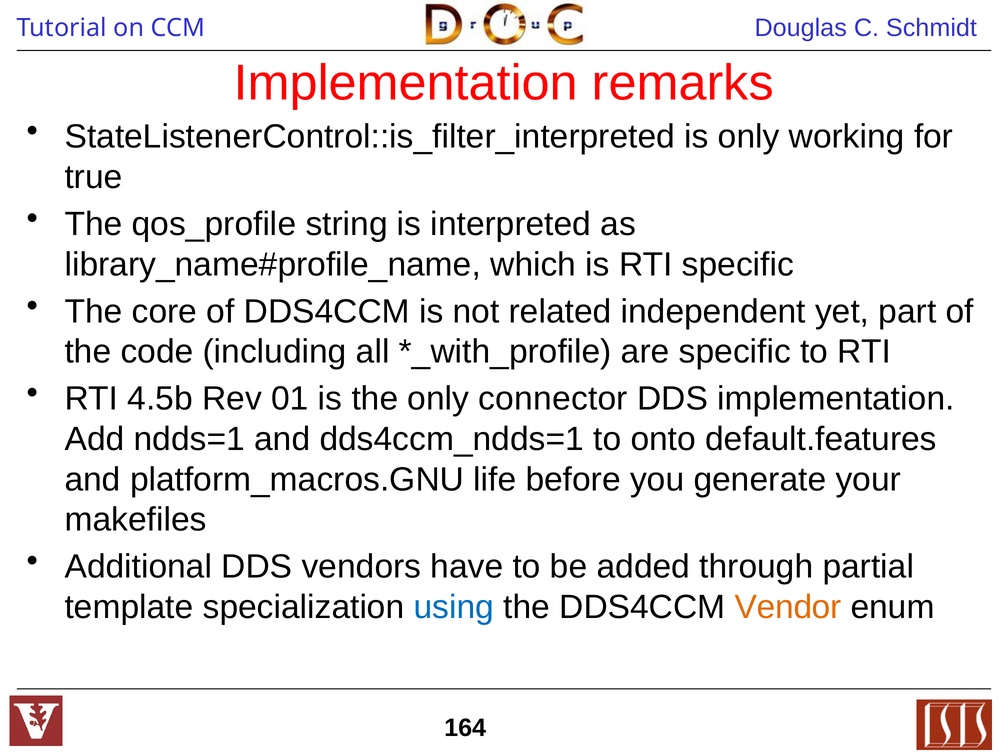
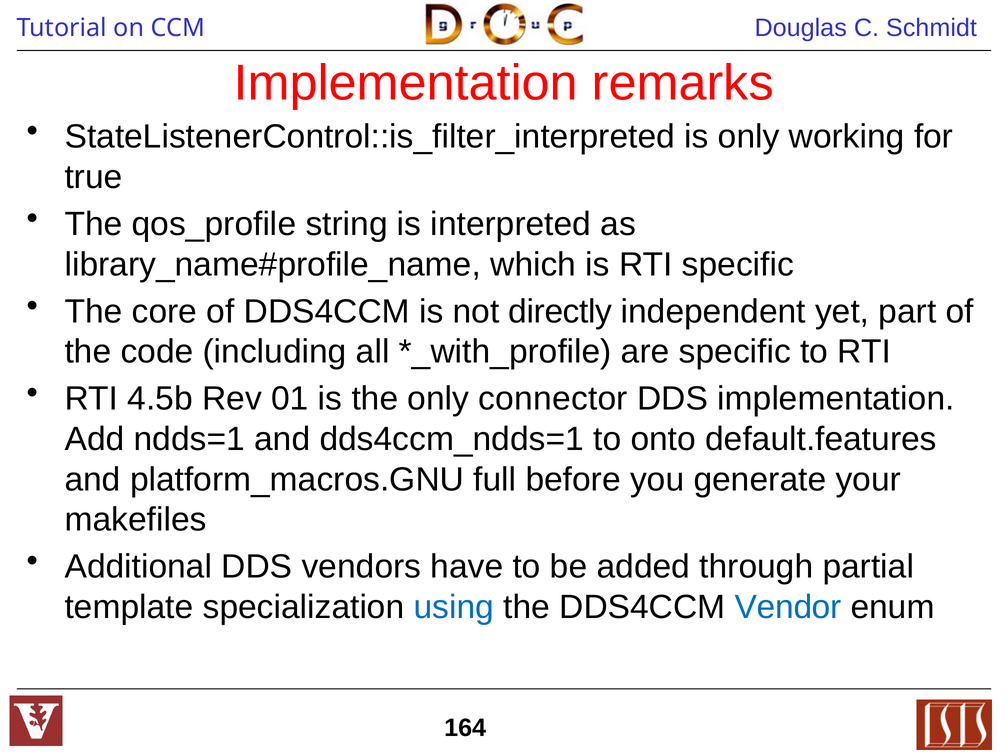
related: related -> directly (560, 311)
life: life -> full (495, 479)
Vendor colour: orange -> blue (788, 607)
